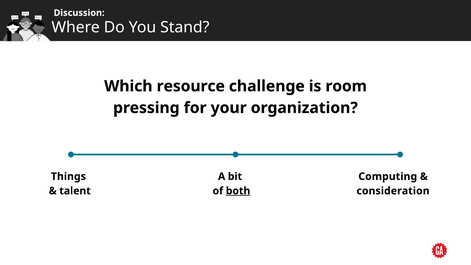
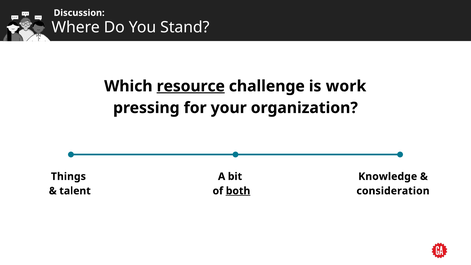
resource underline: none -> present (191, 86)
room: room -> work (346, 86)
Computing: Computing -> Knowledge (388, 176)
